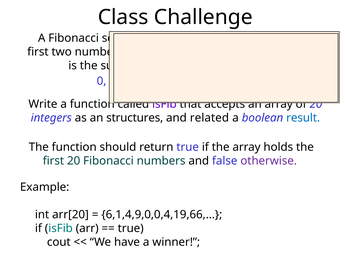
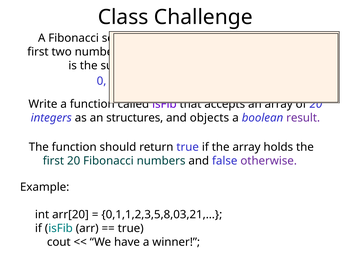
related: related -> objects (209, 118)
result colour: blue -> purple (303, 118)
6,1,4,9,0,0,4,19,66,…: 6,1,4,9,0,0,4,19,66,… -> 0,1,1,2,3,5,8,03,21,… (162, 215)
